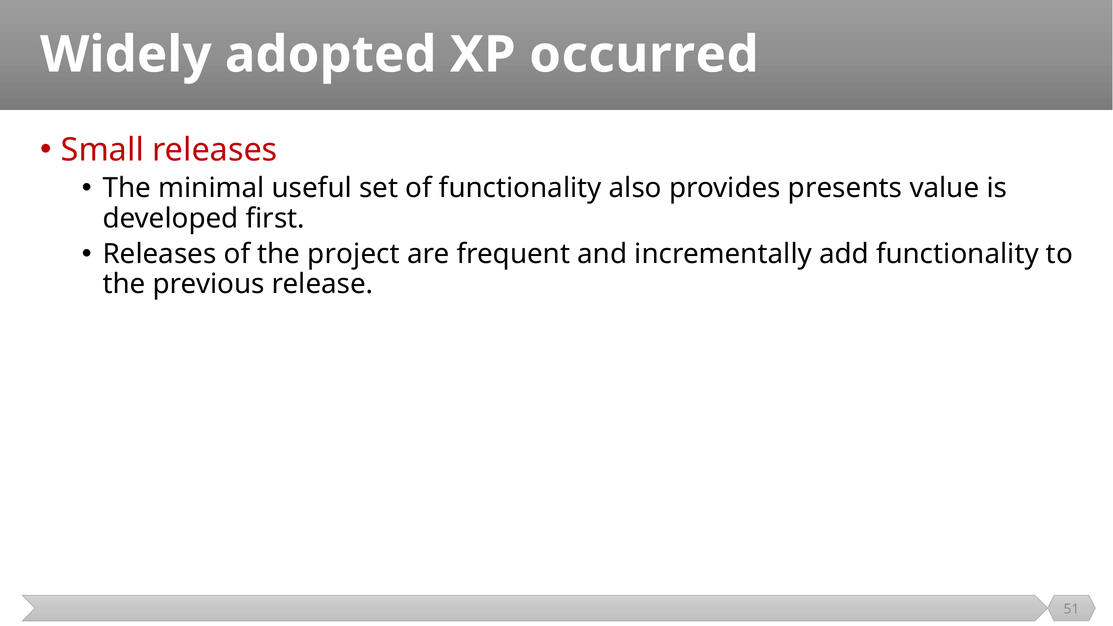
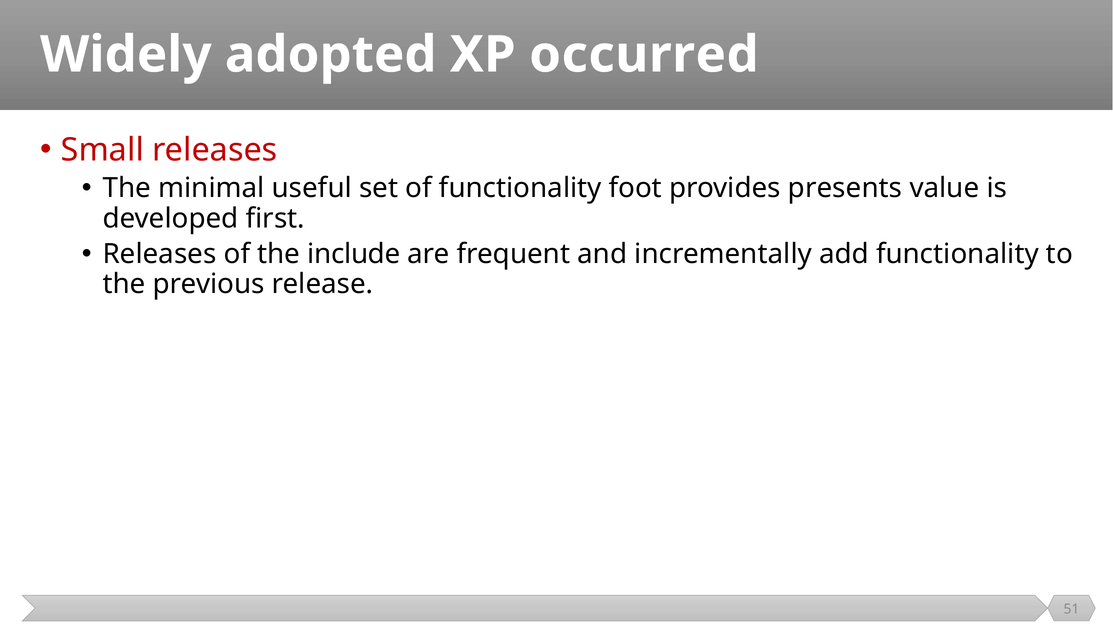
also: also -> foot (635, 188)
project: project -> include (354, 254)
